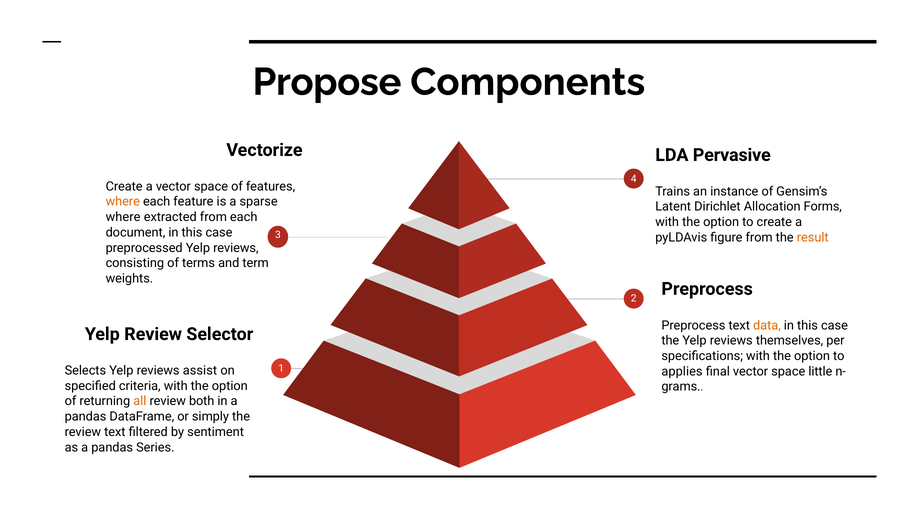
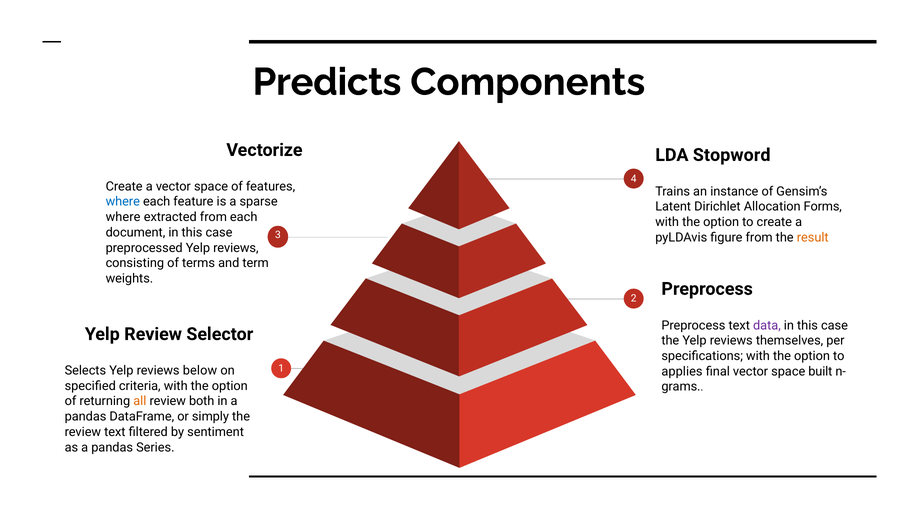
Propose: Propose -> Predicts (327, 82)
Pervasive: Pervasive -> Stopword (732, 155)
where colour: orange -> blue (123, 202)
data colour: orange -> purple (767, 325)
assist: assist -> below (200, 371)
little: little -> built (820, 371)
